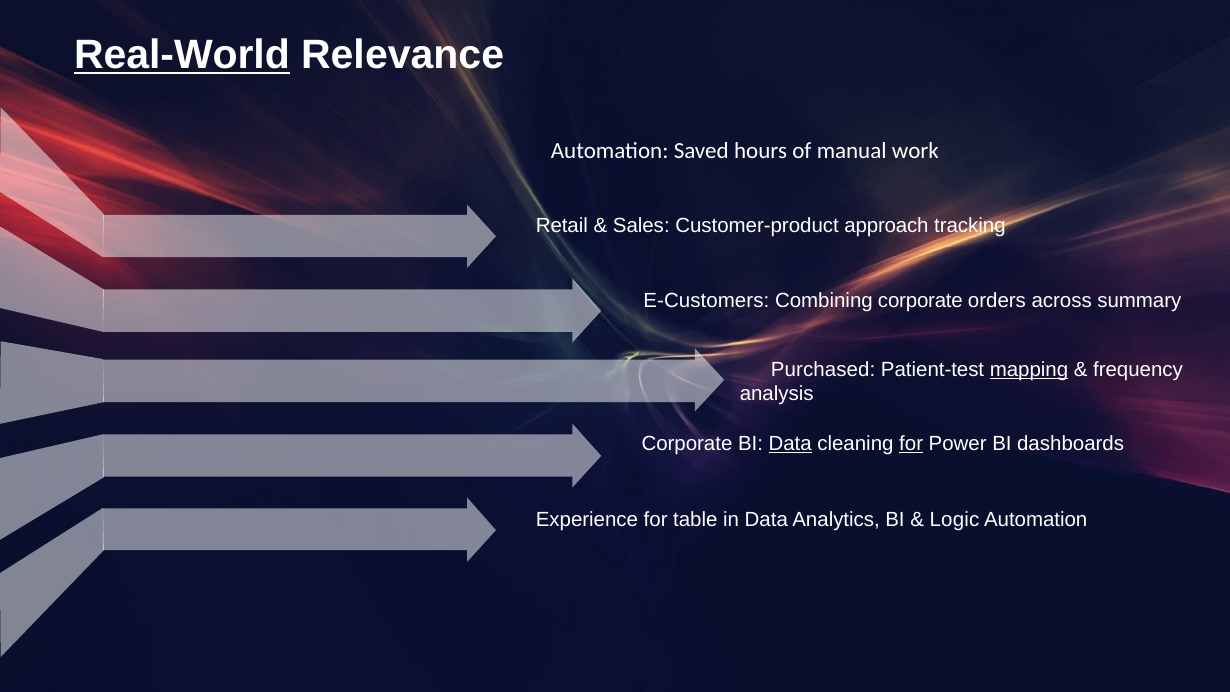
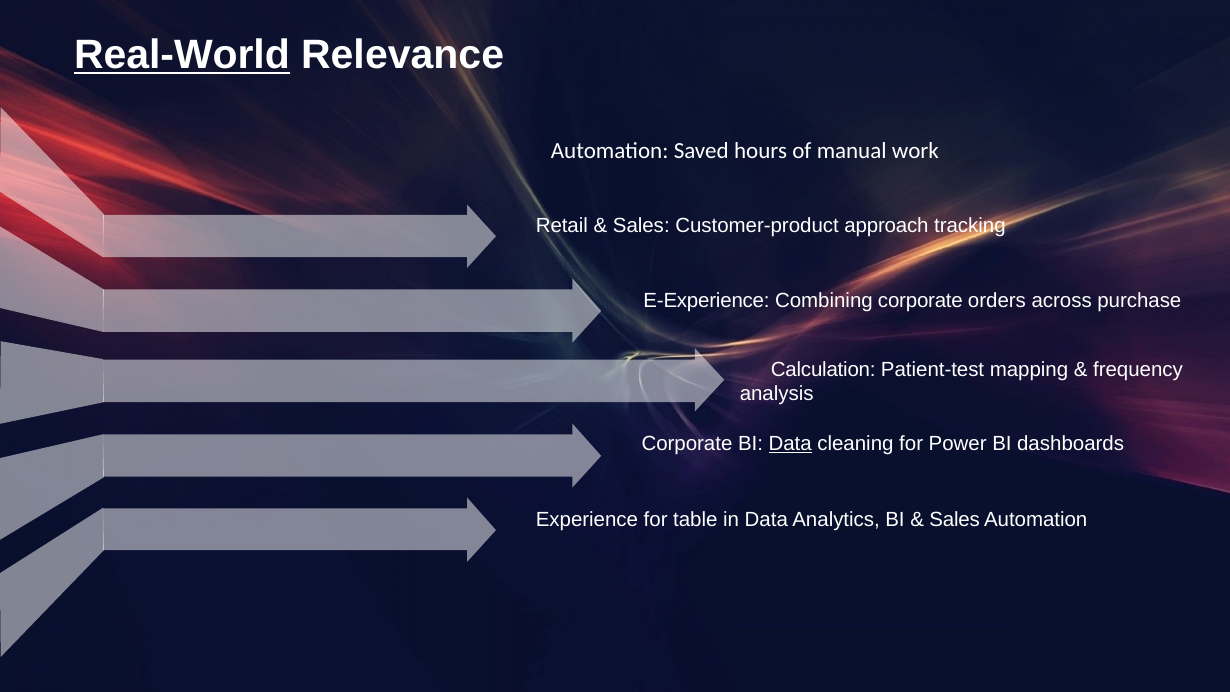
E-Customers: E-Customers -> E-Experience (707, 301)
summary: summary -> purchase (1139, 301)
Purchased: Purchased -> Calculation (823, 370)
mapping underline: present -> none (1029, 370)
for underline: present -> none (911, 444)
Logic: Logic -> Sales (955, 520)
